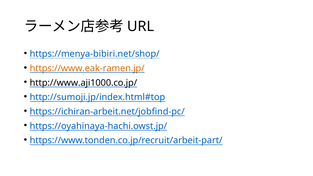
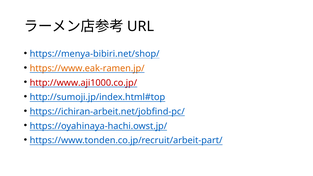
http://www.aji1000.co.jp/ colour: black -> red (83, 83)
